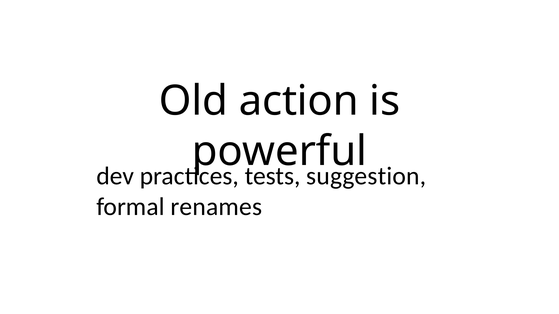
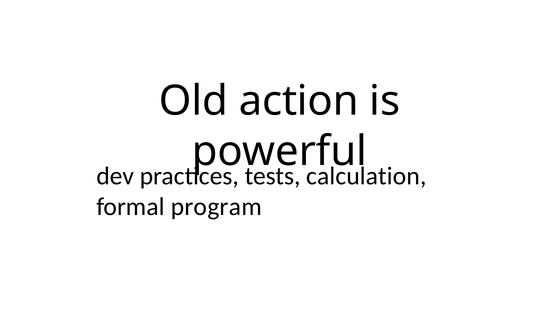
suggestion: suggestion -> calculation (366, 176)
renames: renames -> program (216, 207)
